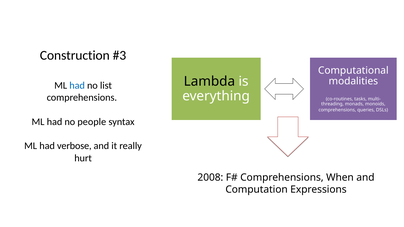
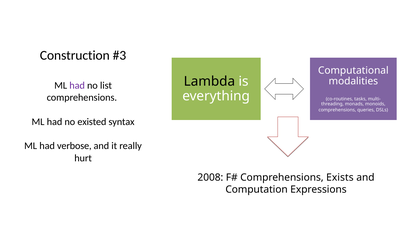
had colour: blue -> purple (77, 85)
people: people -> existed (92, 122)
When: When -> Exists (340, 178)
